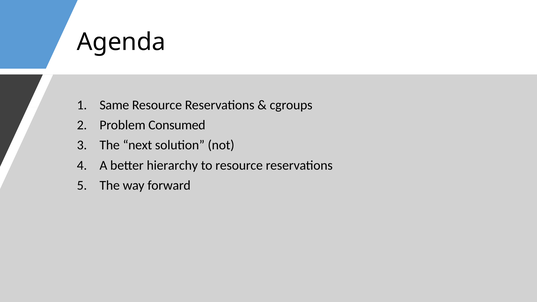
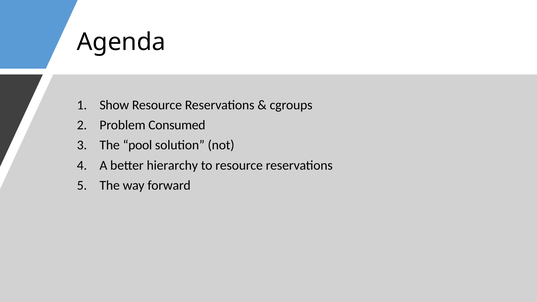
Same: Same -> Show (114, 105)
next: next -> pool (137, 145)
